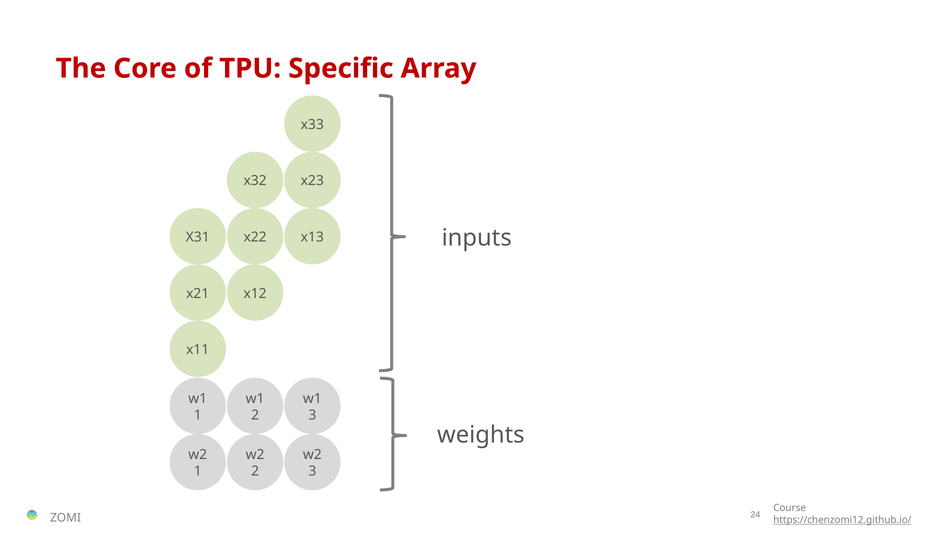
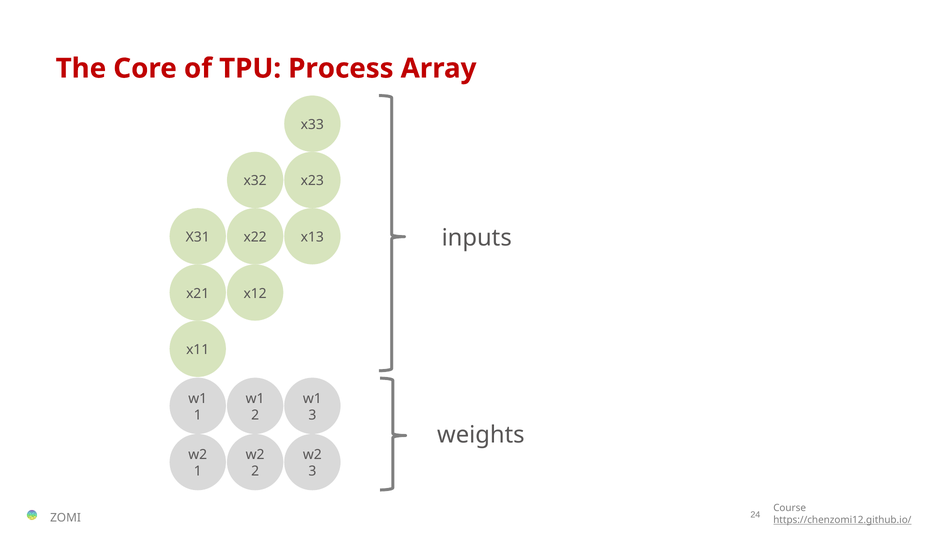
Specific: Specific -> Process (341, 69)
